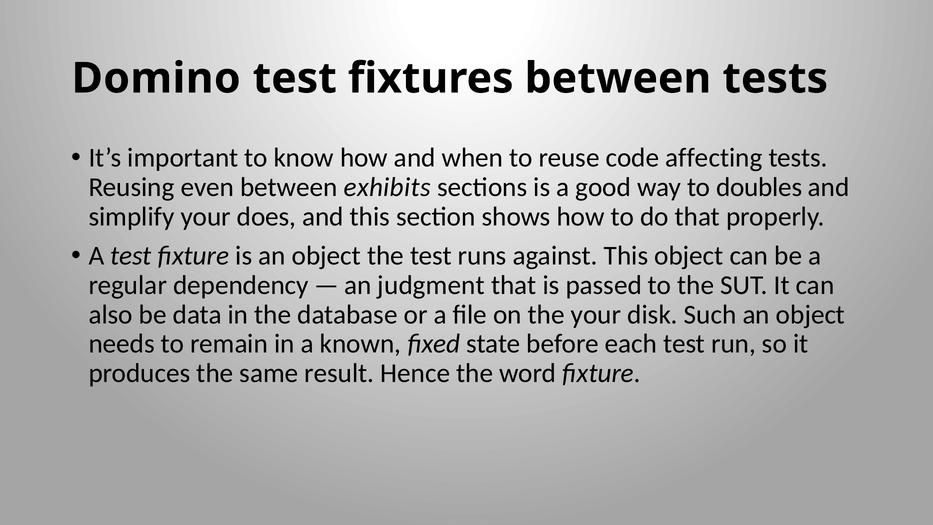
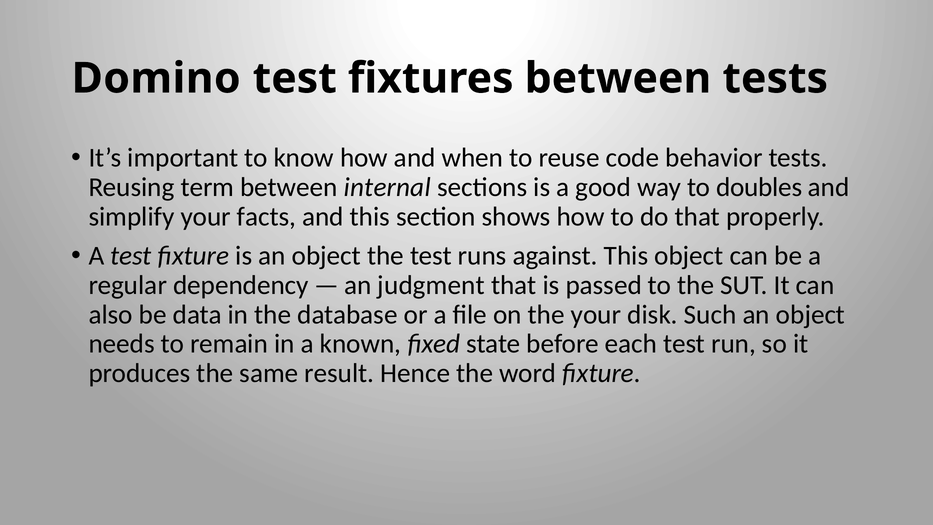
affecting: affecting -> behavior (714, 158)
even: even -> term (207, 187)
exhibits: exhibits -> internal (387, 187)
does: does -> facts (266, 217)
